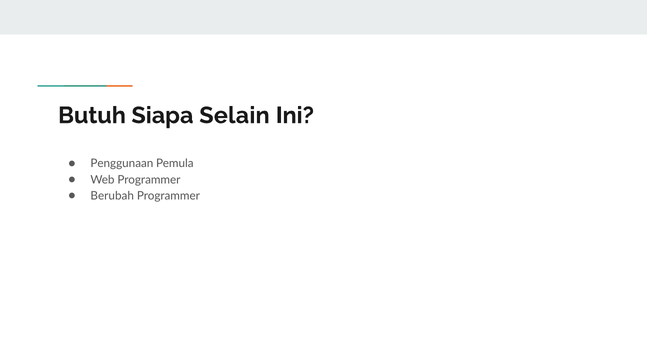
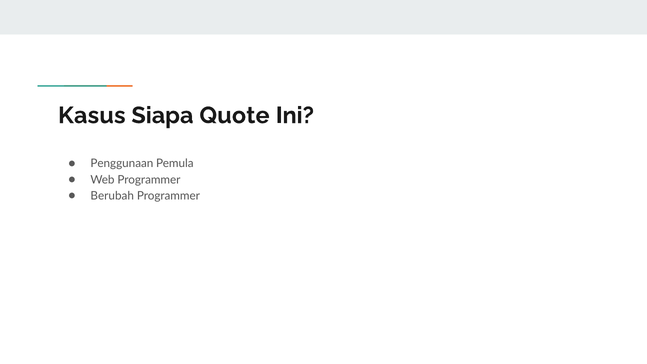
Butuh: Butuh -> Kasus (92, 115)
Selain: Selain -> Quote (234, 115)
